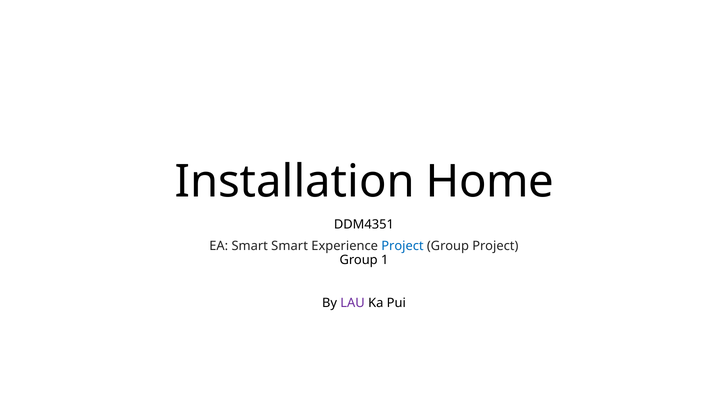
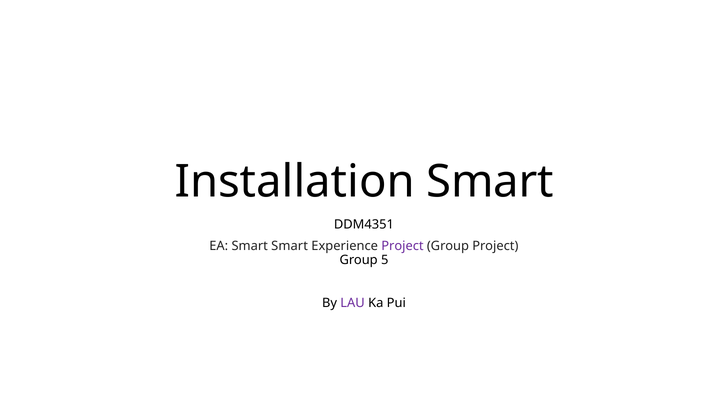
Installation Home: Home -> Smart (490, 182)
Project colour: blue -> purple (402, 246)
1: 1 -> 5 (385, 260)
